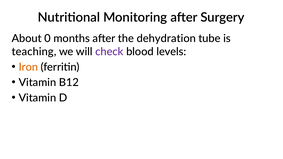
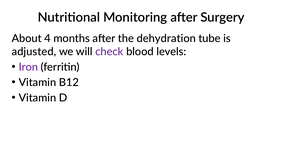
0: 0 -> 4 (48, 39)
teaching: teaching -> adjusted (34, 52)
Iron colour: orange -> purple (28, 67)
